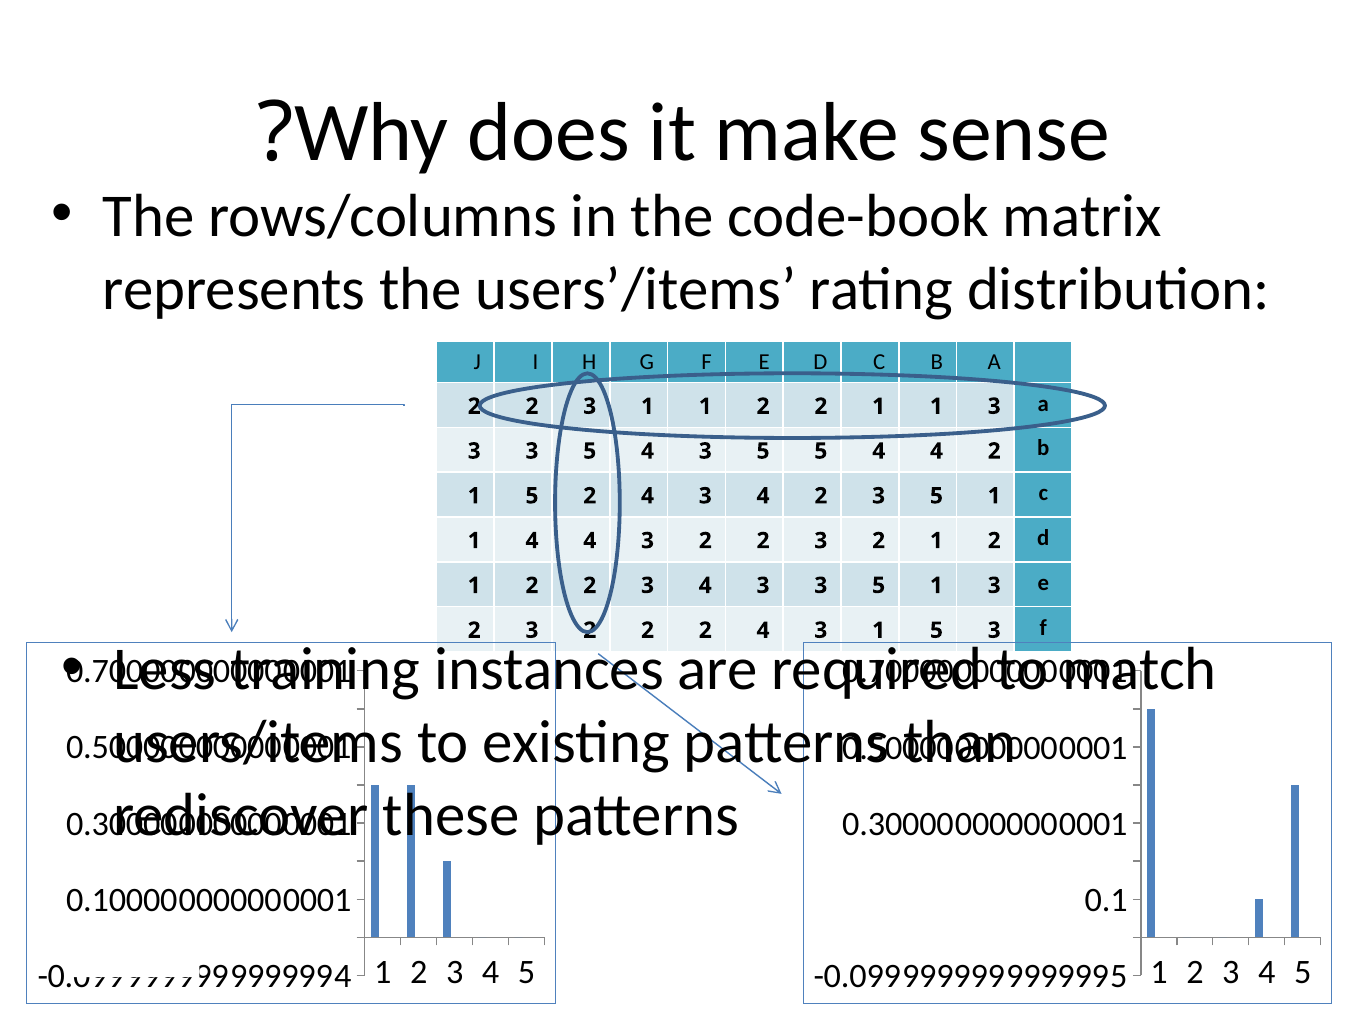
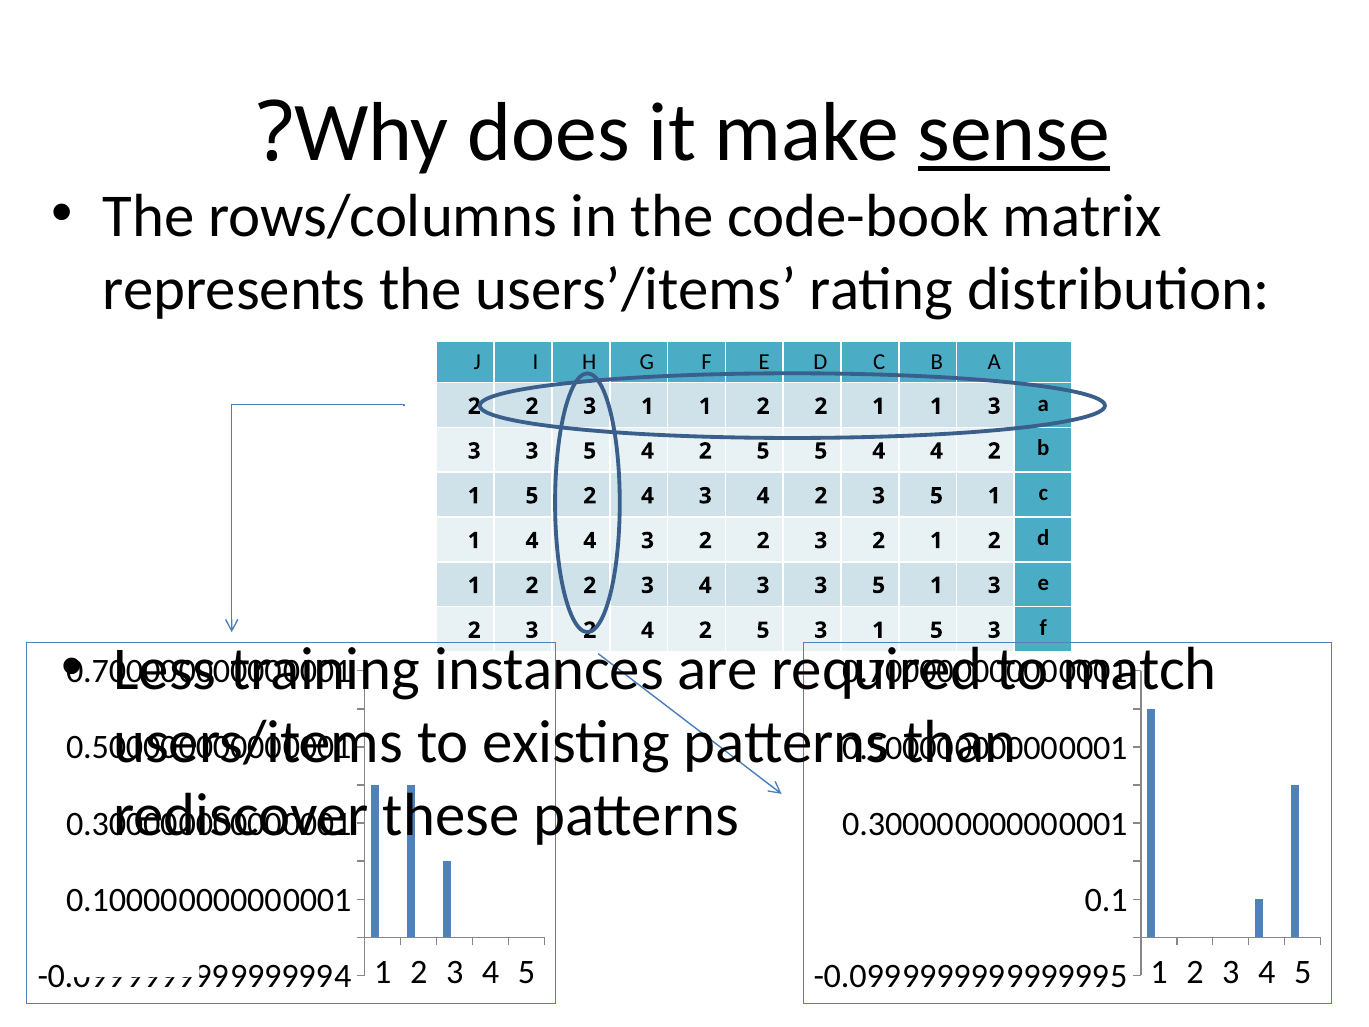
sense underline: none -> present (1014, 133)
5 4 3: 3 -> 2 (705, 451)
2 3 2 2: 2 -> 4 (648, 630)
4: 4 -> 5 (763, 630)
